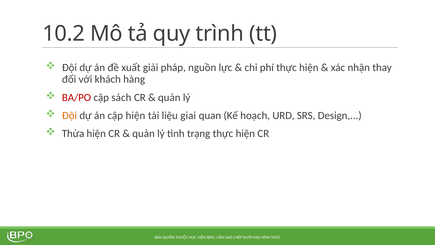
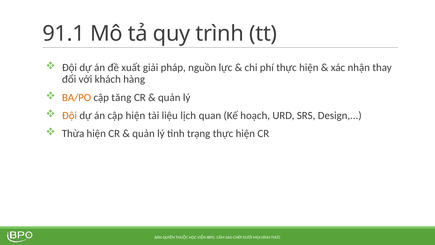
10.2: 10.2 -> 91.1 (64, 34)
BA/PO colour: red -> orange (77, 97)
sách: sách -> tăng (121, 97)
giai: giai -> lịch (188, 115)
